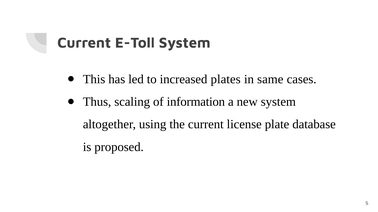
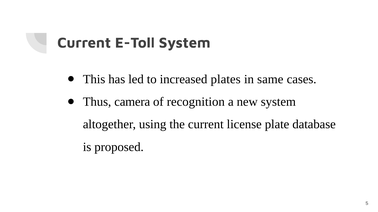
scaling: scaling -> camera (132, 102)
information: information -> recognition (196, 102)
